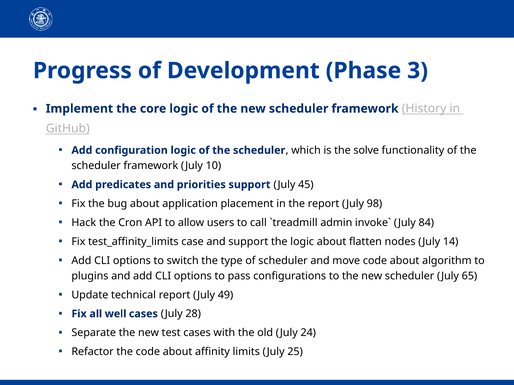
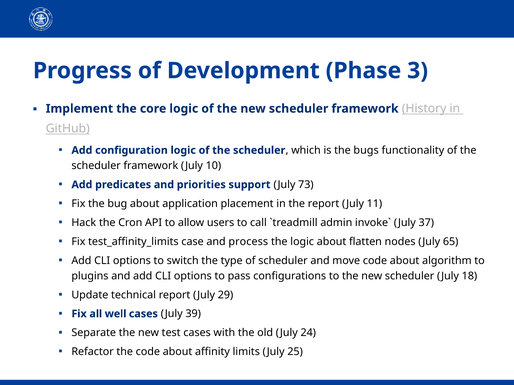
solve: solve -> bugs (366, 150)
45: 45 -> 73 (306, 185)
98: 98 -> 11 (374, 204)
84: 84 -> 37 (426, 223)
and support: support -> process (248, 242)
14: 14 -> 65 (451, 242)
65: 65 -> 18 (469, 276)
49: 49 -> 29 (225, 295)
28: 28 -> 39 (193, 314)
